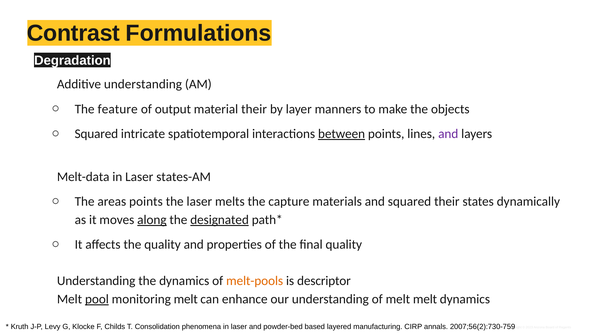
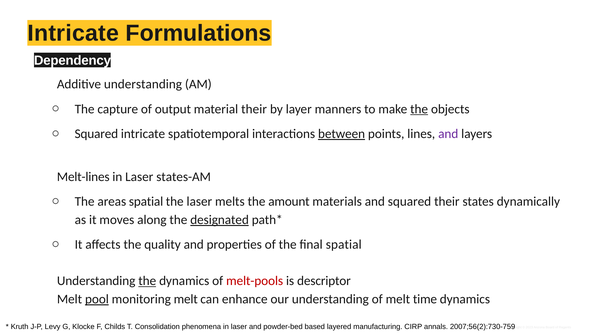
Contrast: Contrast -> Intricate (73, 33)
Degradation: Degradation -> Dependency (72, 60)
feature: feature -> capture (118, 109)
the underline: none -> present (419, 109)
Melt-data: Melt-data -> Melt-lines (83, 177)
areas points: points -> spatial (146, 201)
capture: capture -> amount (289, 201)
along underline: present -> none (152, 220)
final quality: quality -> spatial (344, 244)
the underline: none -> present (147, 281)
melt-pools colour: orange -> red (255, 281)
melt melt: melt -> time (425, 299)
